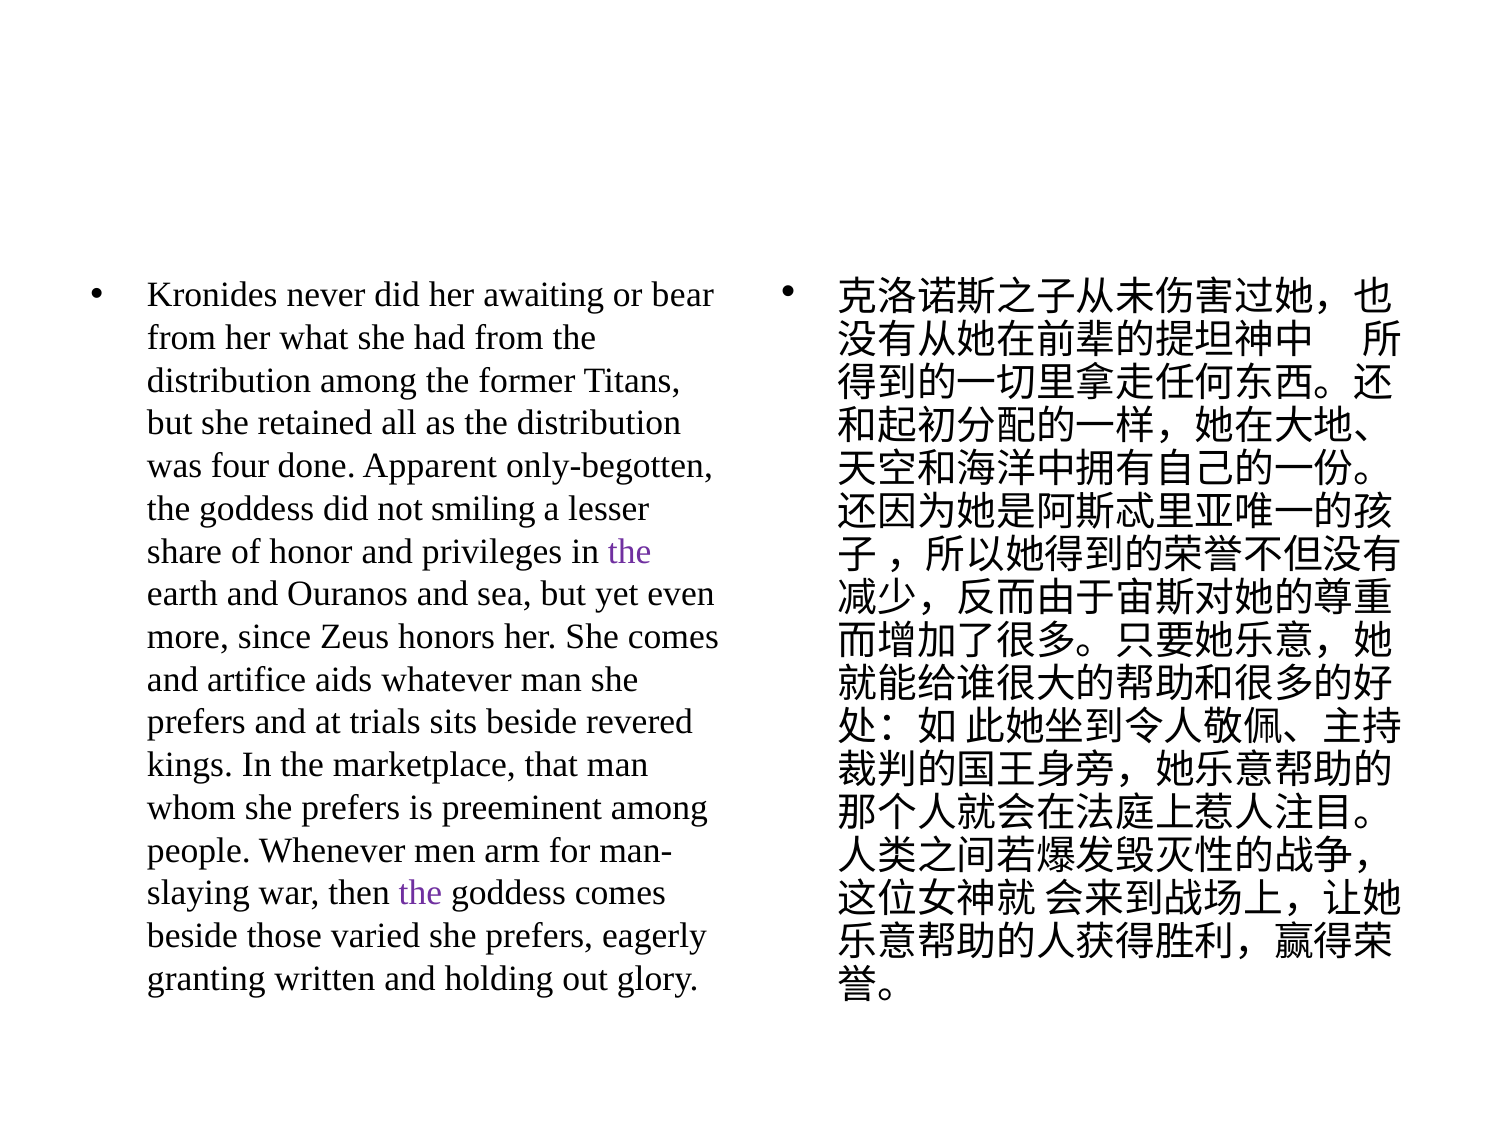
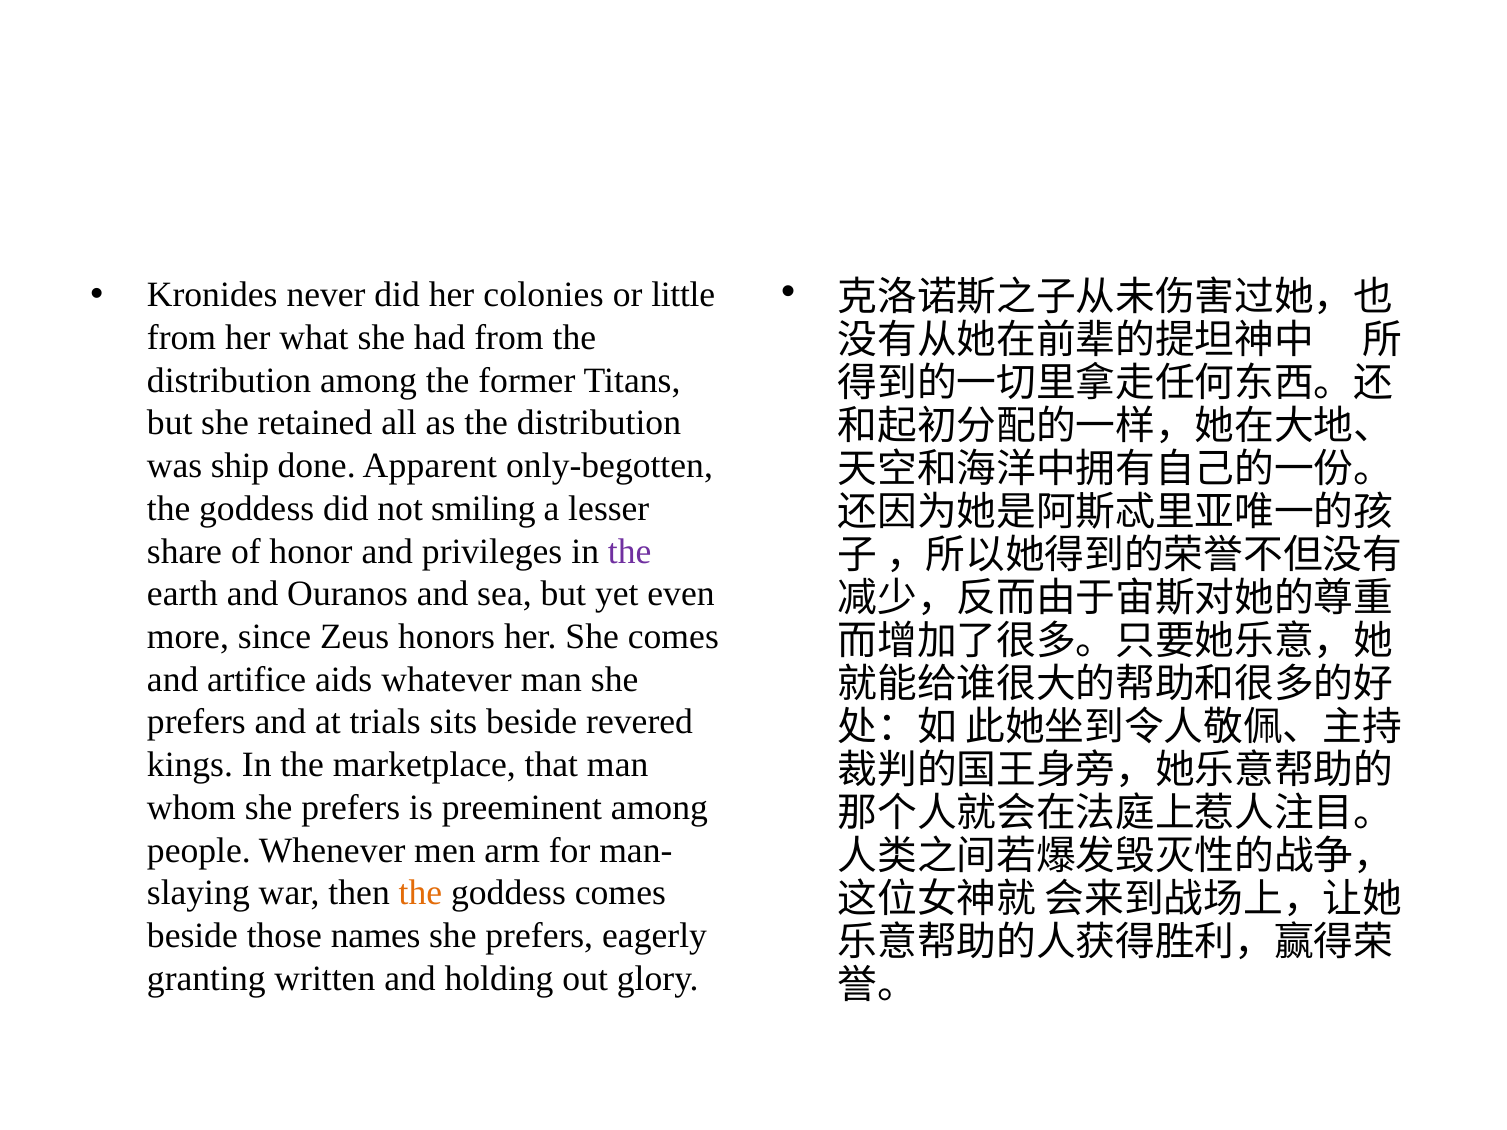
awaiting: awaiting -> colonies (543, 295)
bear: bear -> little (683, 295)
four: four -> ship (240, 466)
the colour: purple -> orange (420, 893)
varied: varied -> names (376, 936)
